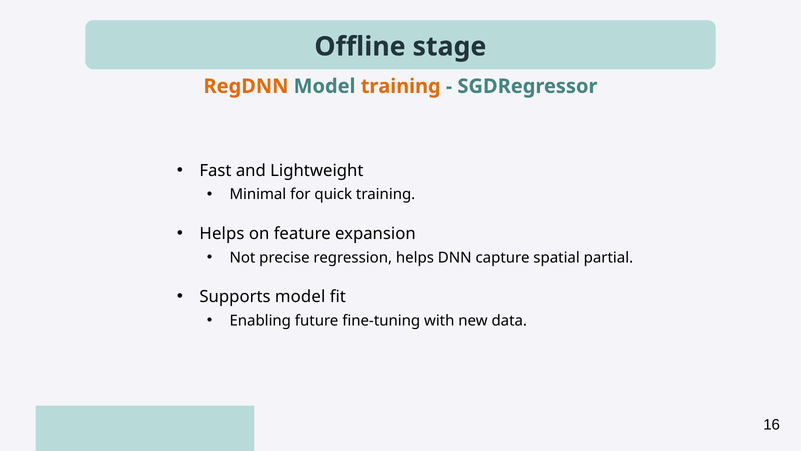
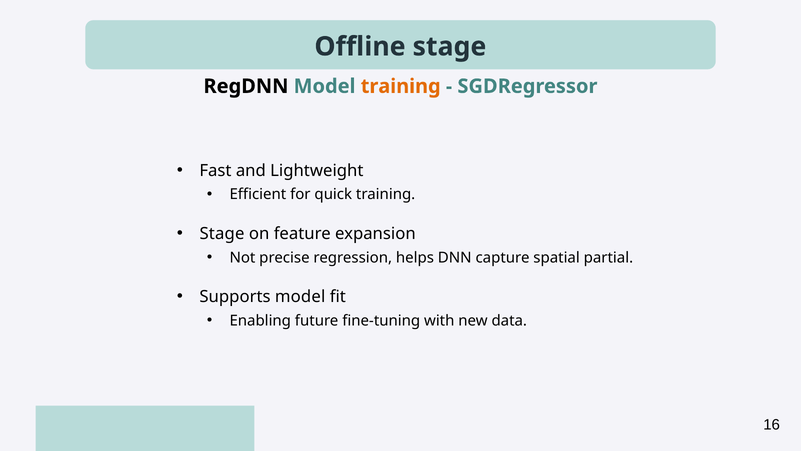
RegDNN colour: orange -> black (246, 86)
Minimal: Minimal -> Efficient (258, 194)
Helps: Helps -> Stage (222, 233)
